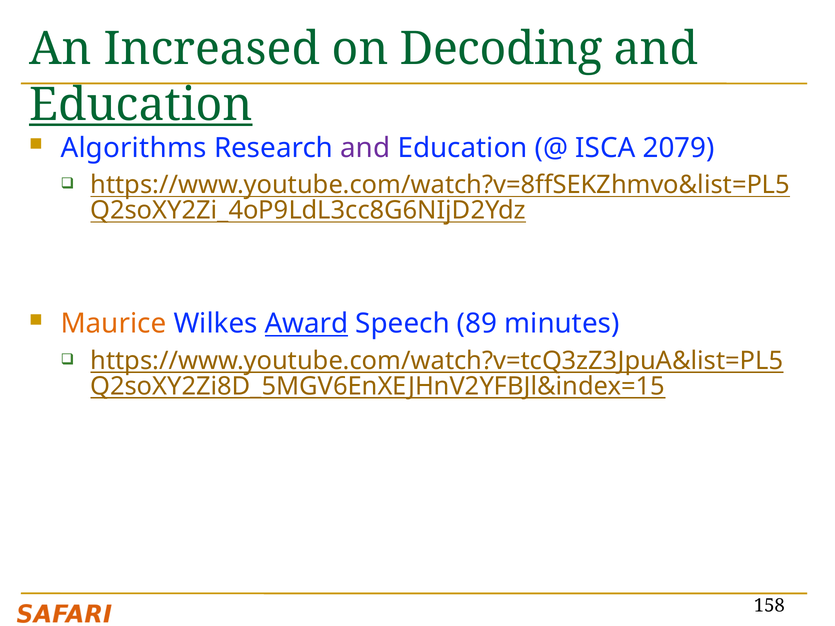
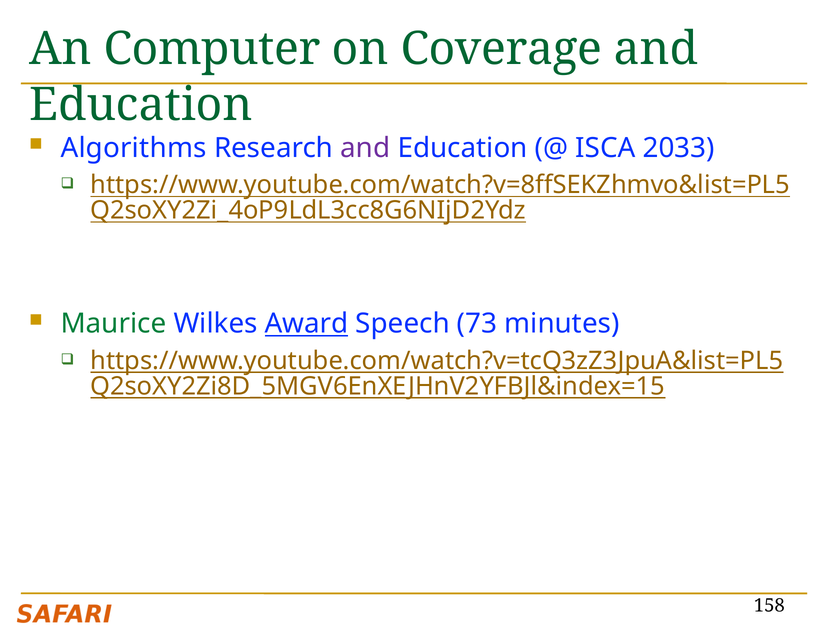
Increased: Increased -> Computer (212, 49)
Decoding: Decoding -> Coverage (501, 49)
Education underline: present -> none (141, 105)
2079: 2079 -> 2033 (679, 148)
Maurice colour: orange -> green (113, 324)
89: 89 -> 73 (477, 324)
